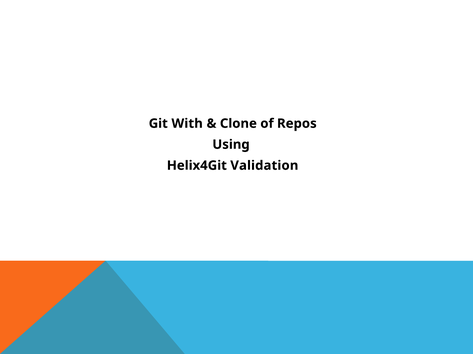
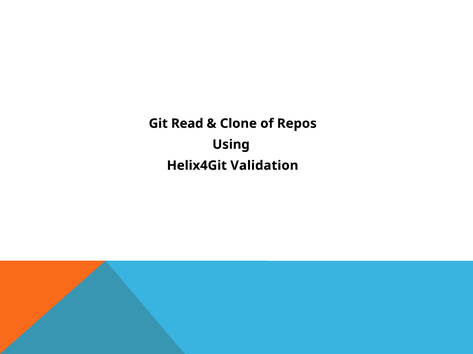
With: With -> Read (187, 124)
